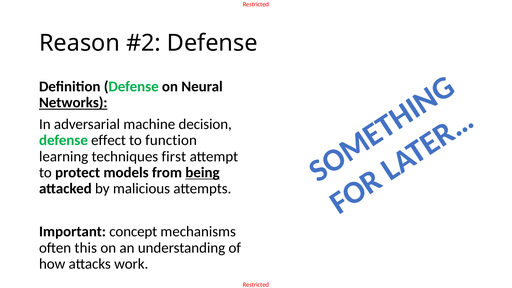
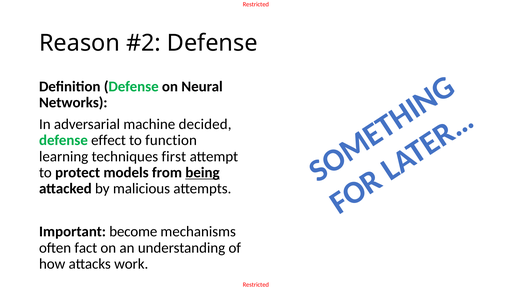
Networks underline: present -> none (73, 103)
decision: decision -> decided (205, 124)
concept: concept -> become (133, 232)
this: this -> fact (86, 248)
